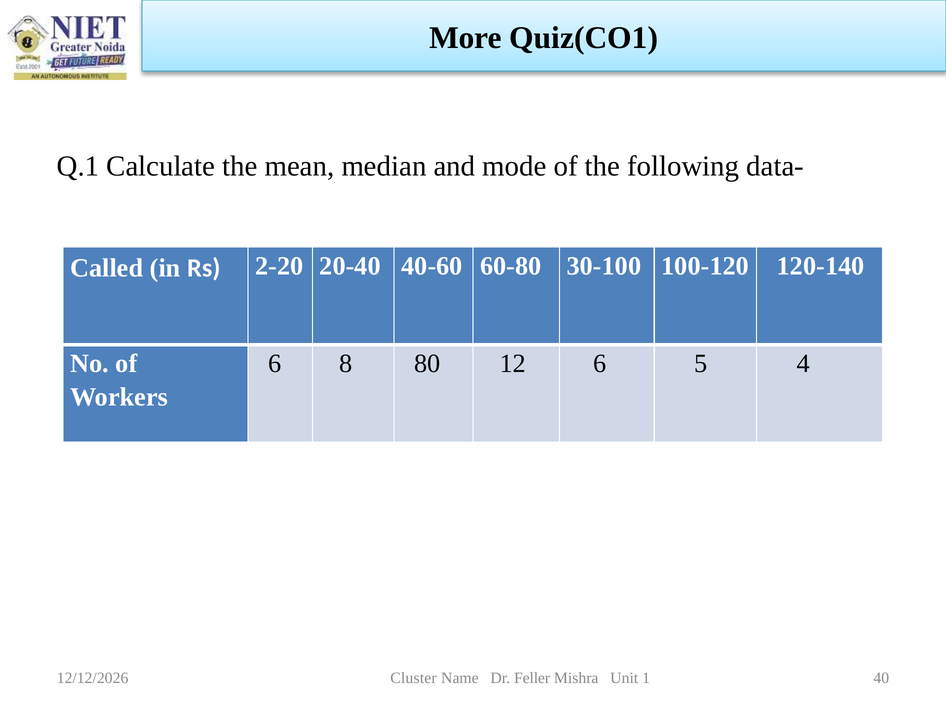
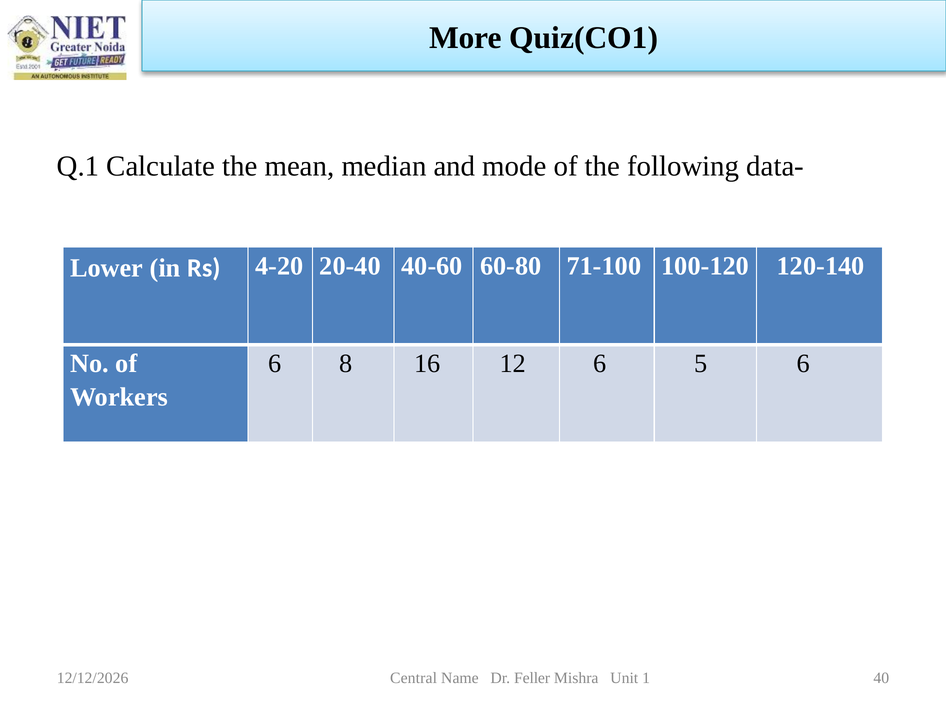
Called: Called -> Lower (107, 268)
2-20: 2-20 -> 4-20 (279, 266)
30-100: 30-100 -> 71-100 (604, 266)
80: 80 -> 16 (427, 363)
5 4: 4 -> 6 (803, 363)
Cluster: Cluster -> Central (414, 678)
